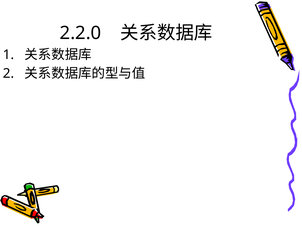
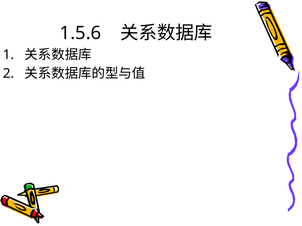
2.2.0: 2.2.0 -> 1.5.6 (80, 33)
